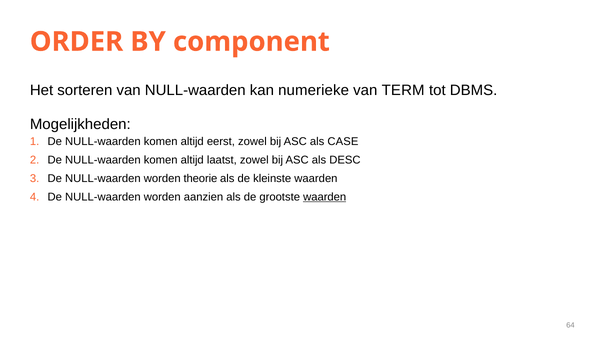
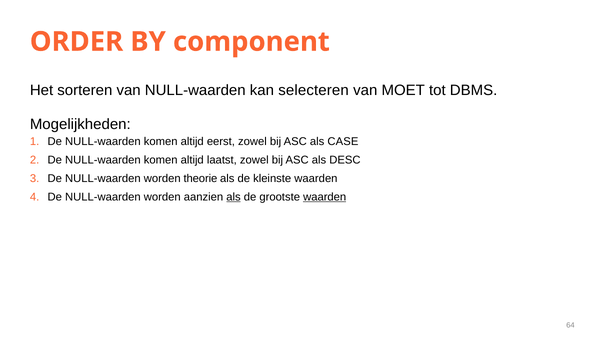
numerieke: numerieke -> selecteren (314, 90)
TERM: TERM -> MOET (403, 90)
als underline: none -> present (233, 197)
